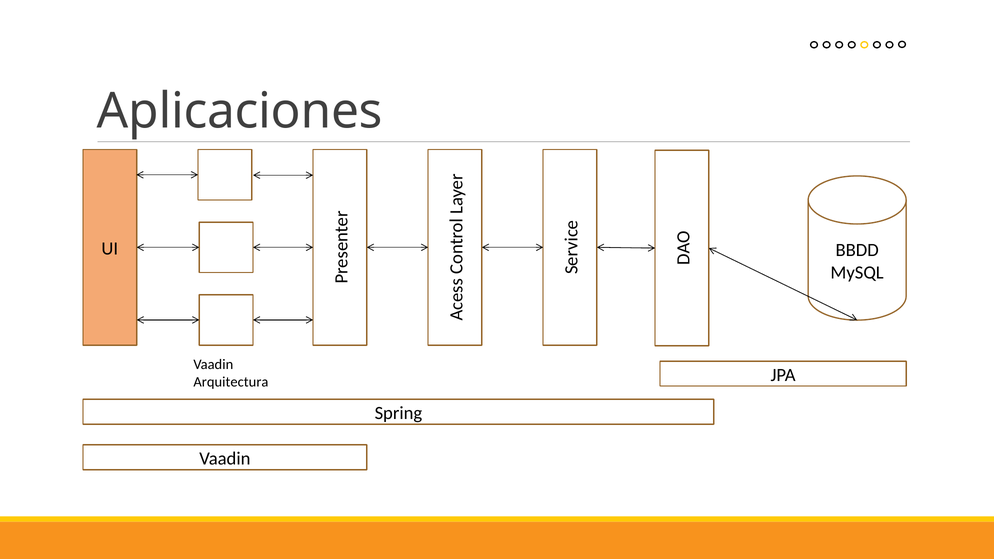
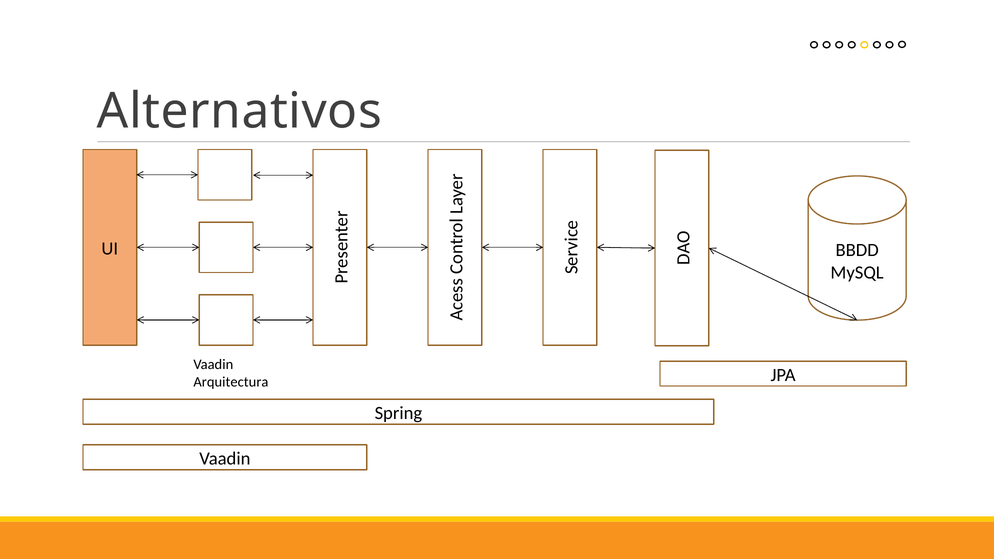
Aplicaciones: Aplicaciones -> Alternativos (239, 111)
